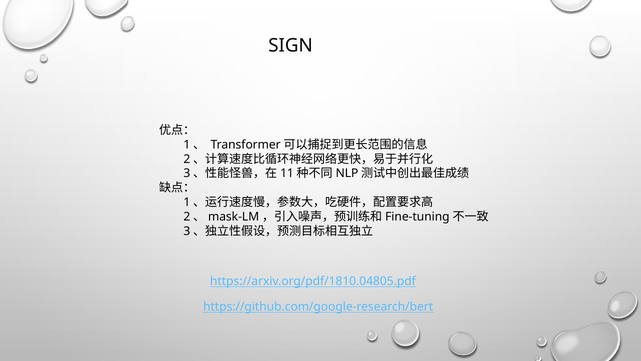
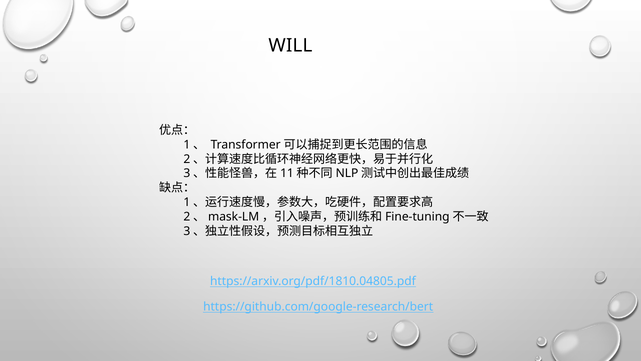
SIGN: SIGN -> WILL (290, 46)
